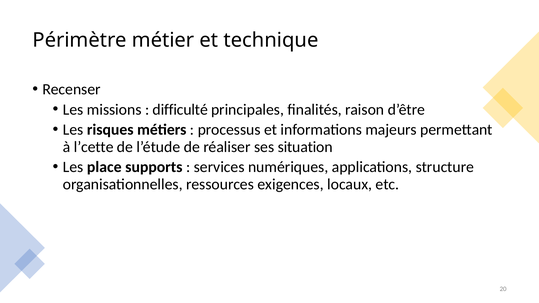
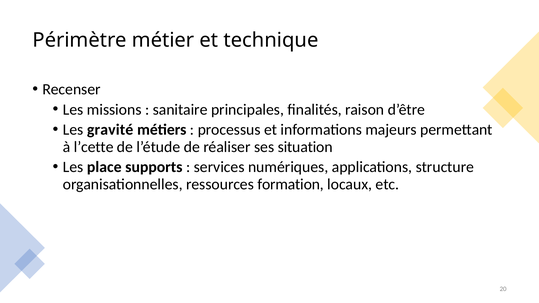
difficulté: difficulté -> sanitaire (180, 110)
risques: risques -> gravité (110, 130)
exigences: exigences -> formation (291, 184)
